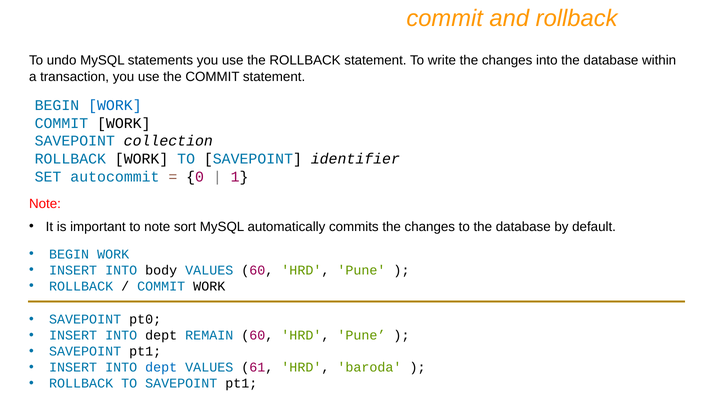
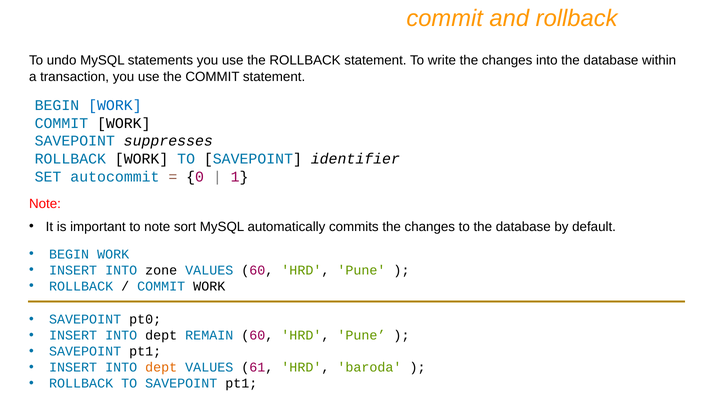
collection: collection -> suppresses (168, 141)
body: body -> zone (161, 270)
dept colour: blue -> orange (161, 367)
